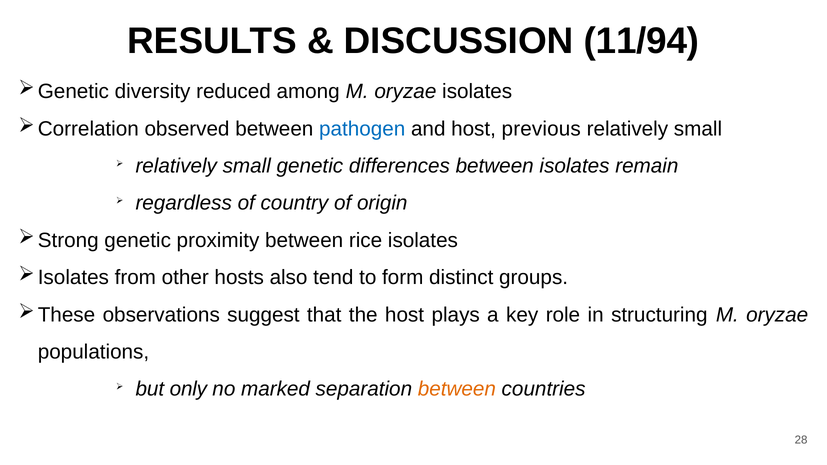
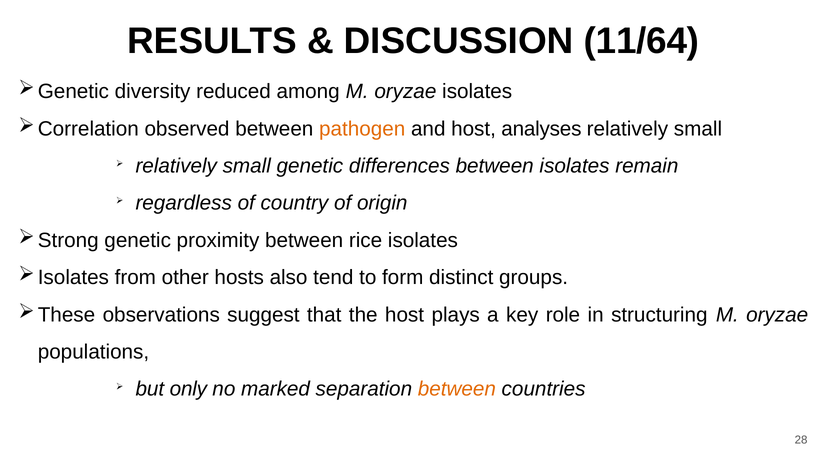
11/94: 11/94 -> 11/64 (641, 41)
pathogen colour: blue -> orange (362, 129)
previous: previous -> analyses (541, 129)
